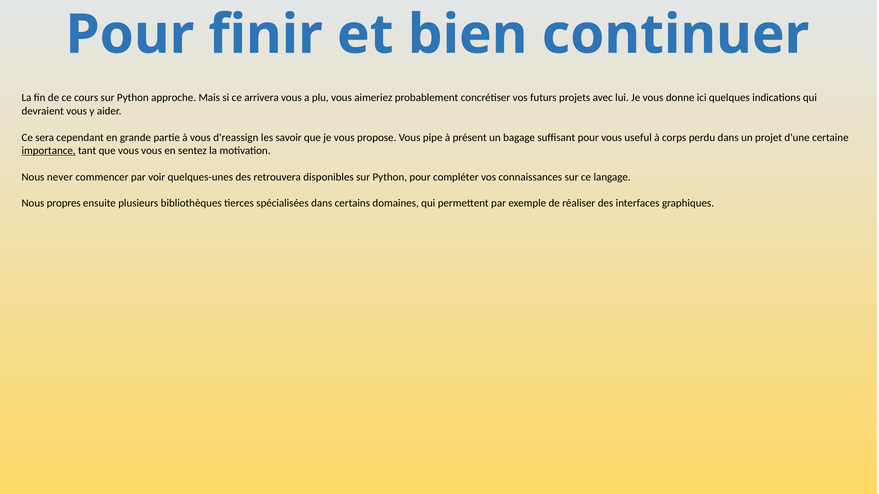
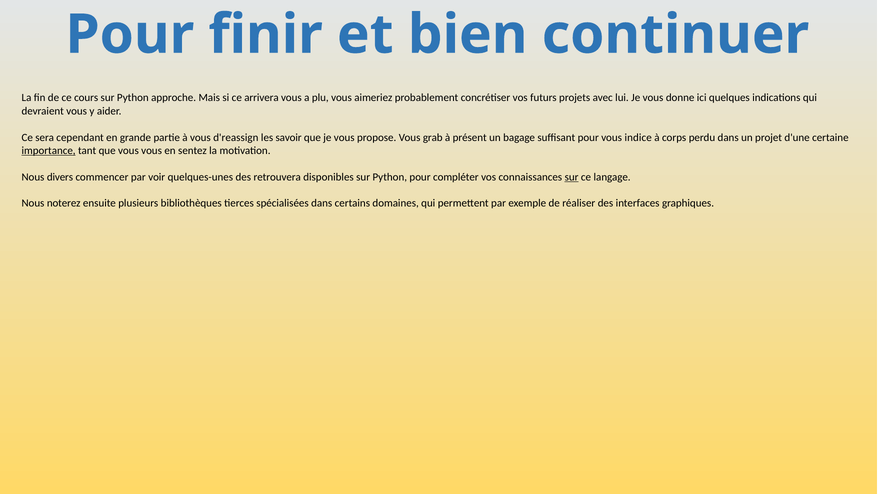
pipe: pipe -> grab (433, 138)
useful: useful -> indice (638, 138)
never: never -> divers (60, 177)
sur underline: none -> present (572, 177)
propres: propres -> noterez (64, 203)
